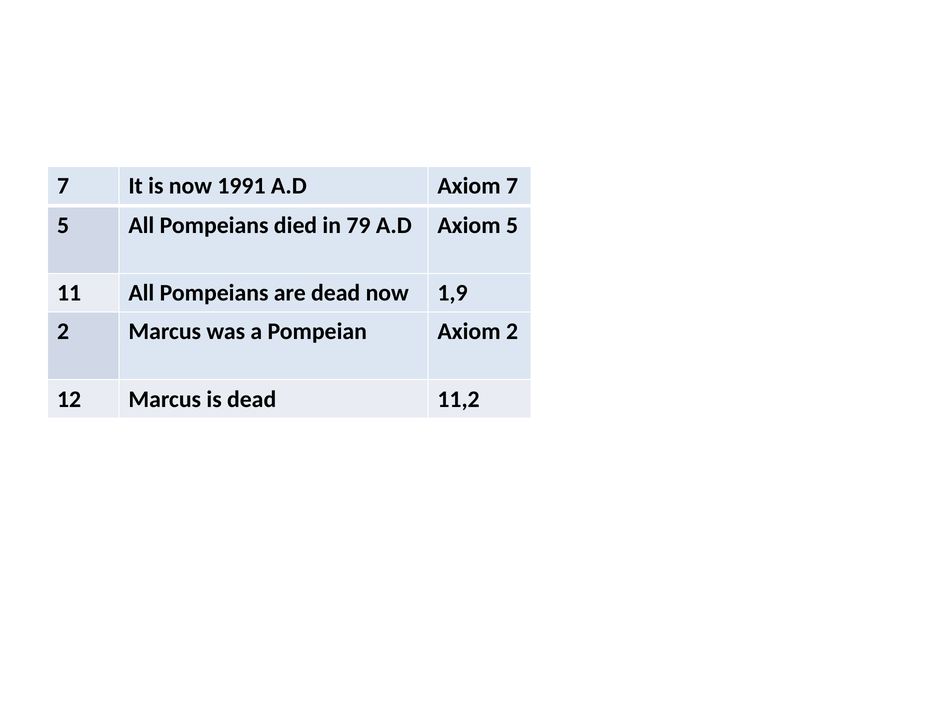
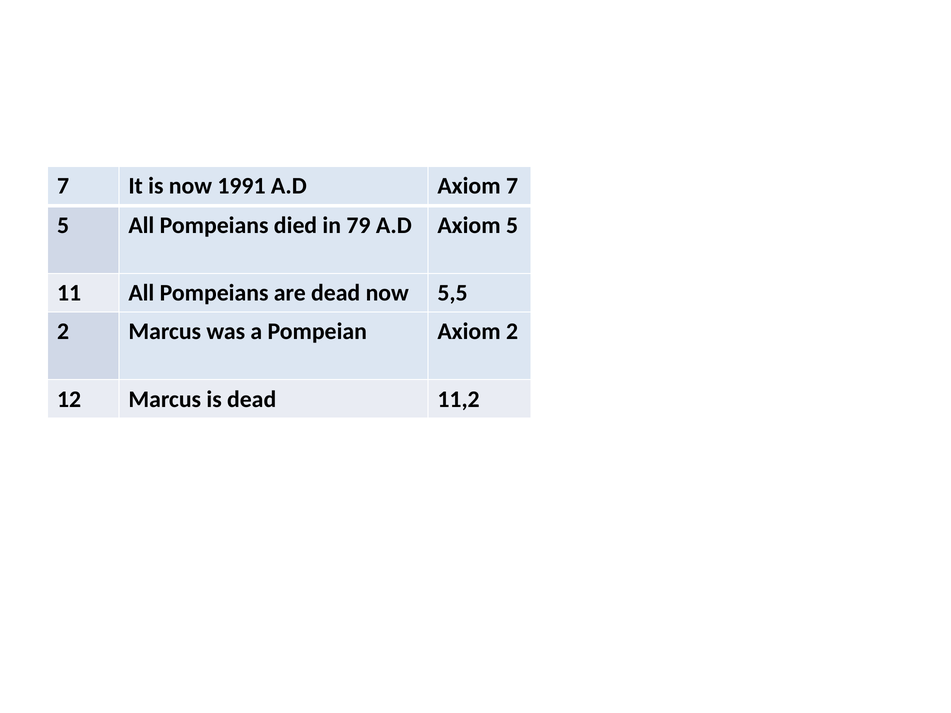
1,9: 1,9 -> 5,5 (453, 293)
